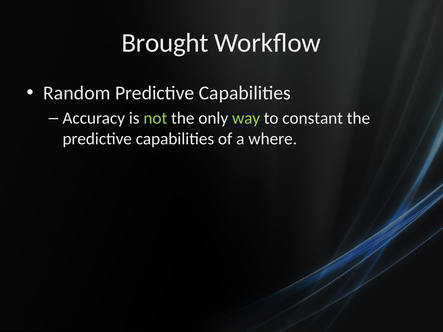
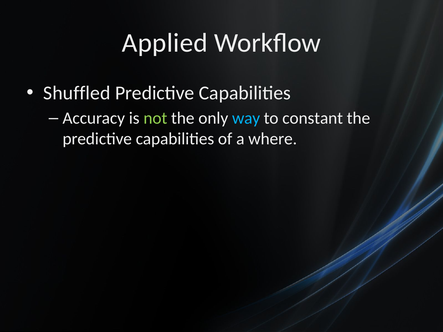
Brought: Brought -> Applied (165, 43)
Random: Random -> Shuffled (77, 93)
way colour: light green -> light blue (246, 118)
